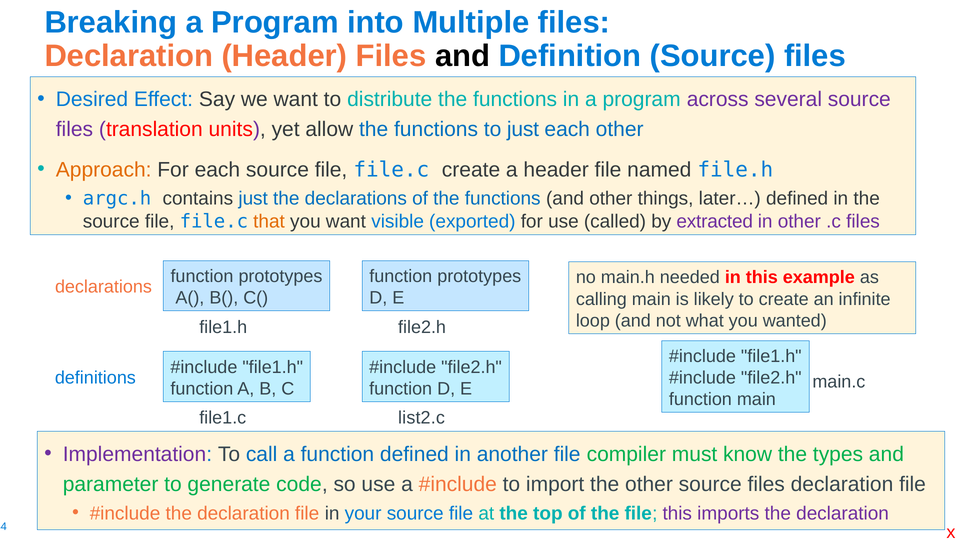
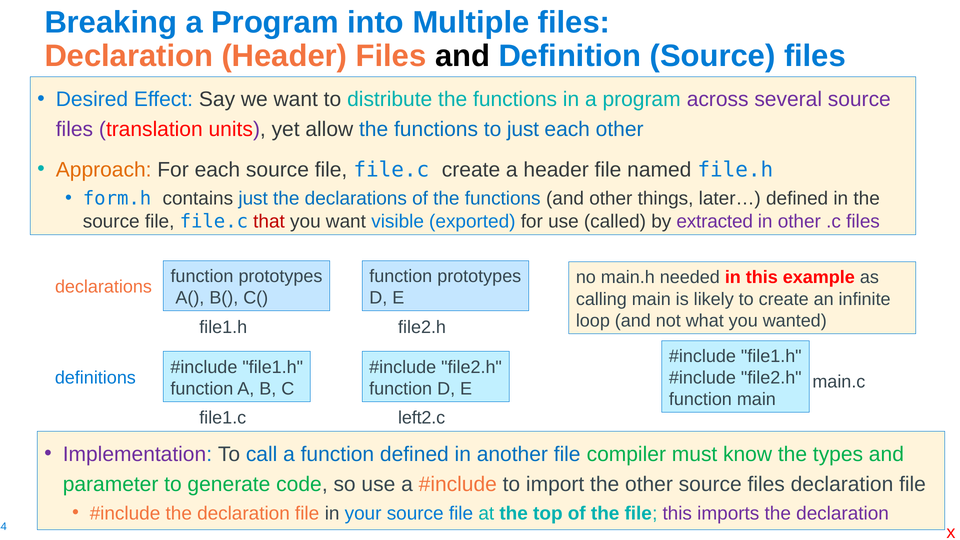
argc.h: argc.h -> form.h (117, 199)
that colour: orange -> red (269, 221)
list2.c: list2.c -> left2.c (422, 418)
